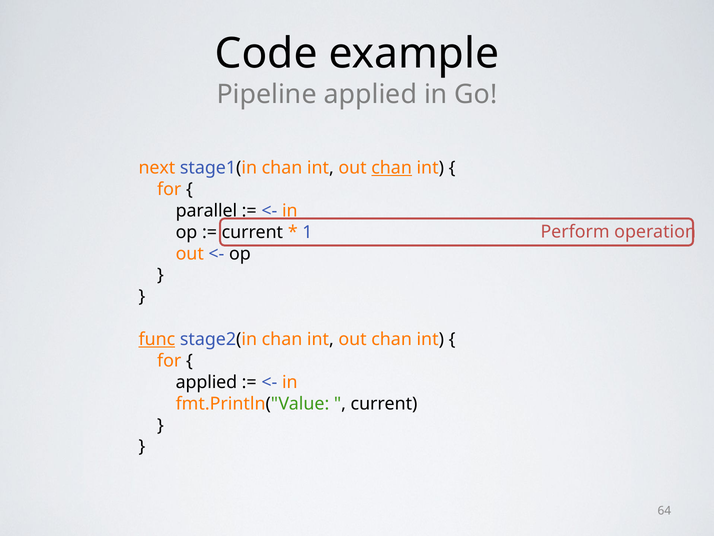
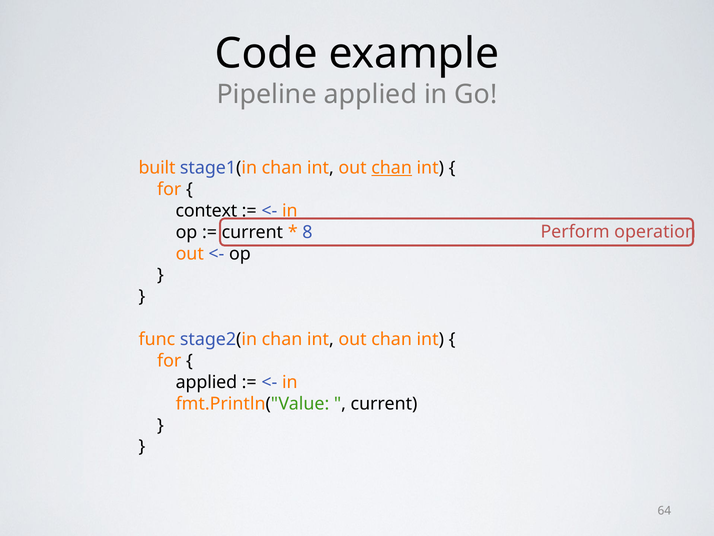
next: next -> built (157, 168)
parallel: parallel -> context (206, 211)
1: 1 -> 8 (307, 232)
func underline: present -> none (157, 339)
